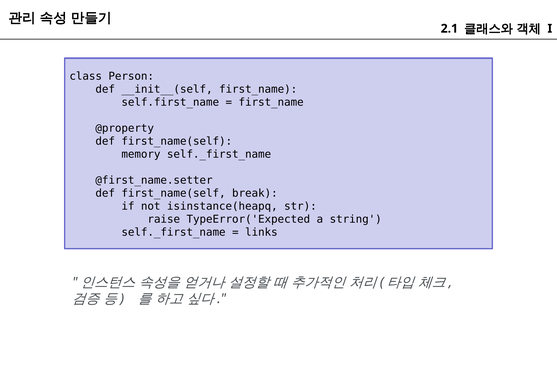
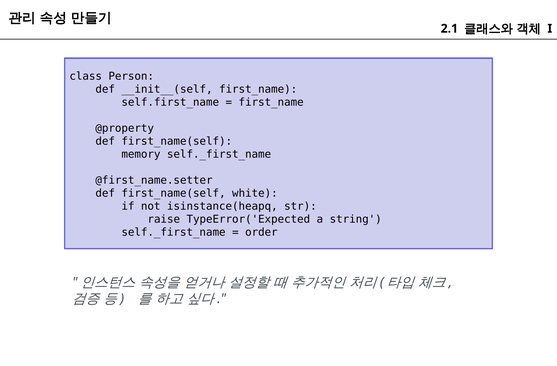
break: break -> white (255, 193)
links: links -> order (261, 232)
